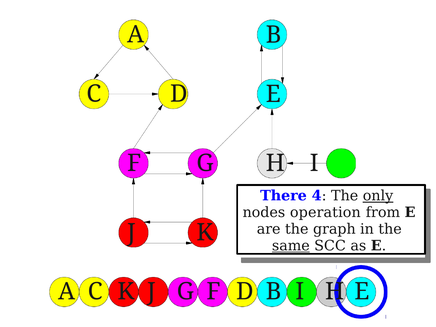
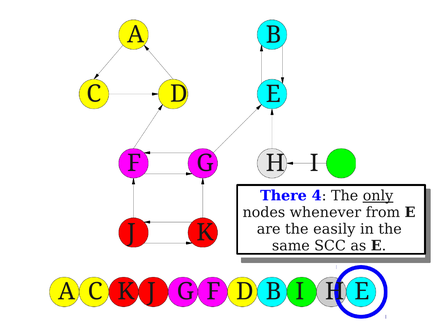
operation: operation -> whenever (325, 213)
graph: graph -> easily (334, 229)
same underline: present -> none (291, 246)
